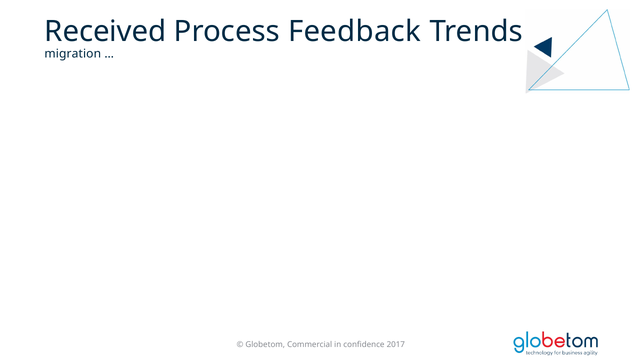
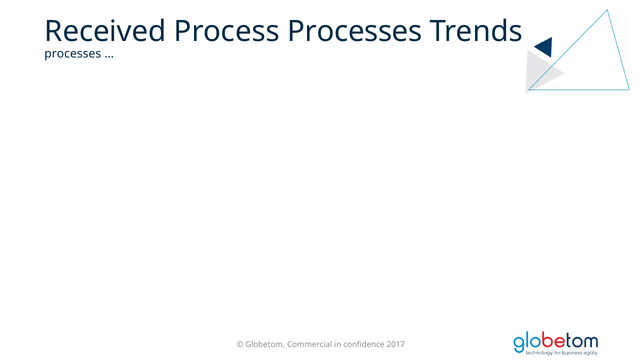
Process Feedback: Feedback -> Processes (355, 31)
migration: migration -> processes (73, 54)
